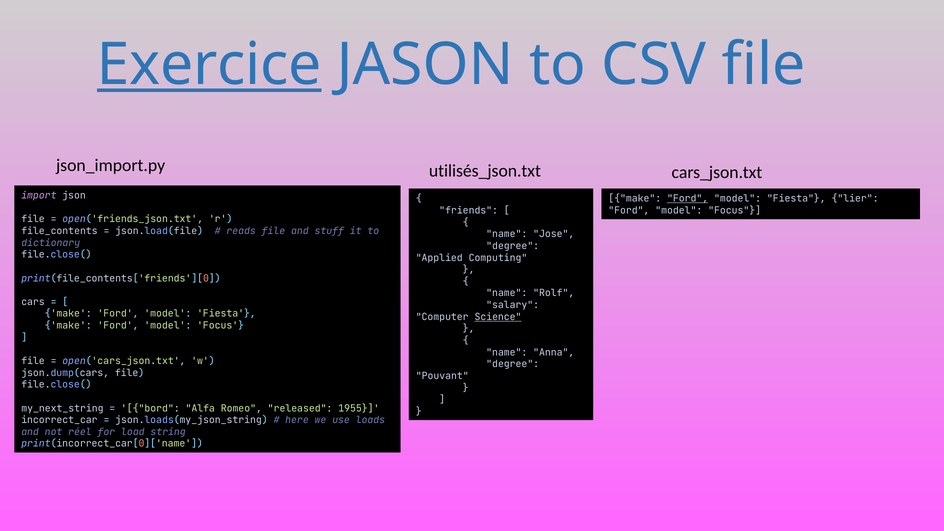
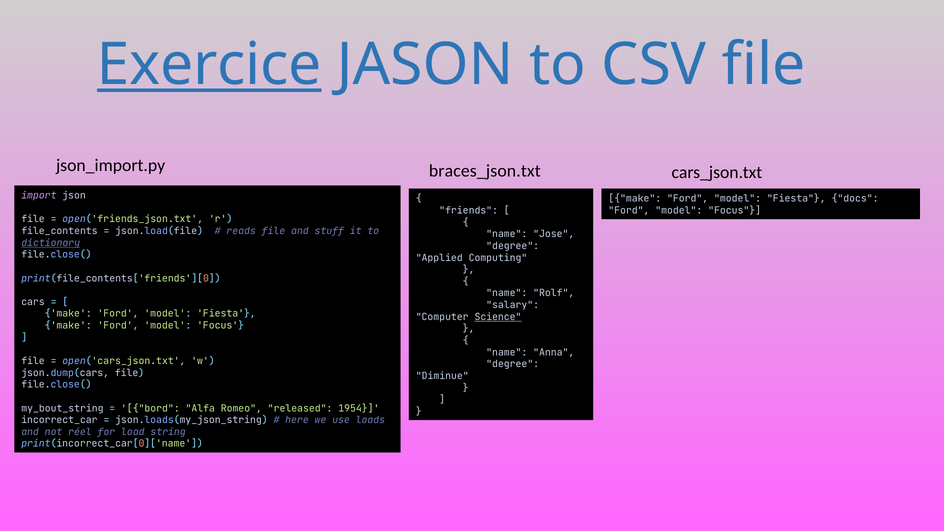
utilisés_json.txt: utilisés_json.txt -> braces_json.txt (485, 171)
Ford underline: present -> none (688, 199)
lier: lier -> docs (855, 199)
dictionary underline: none -> present (51, 243)
Pouvant: Pouvant -> Diminue (442, 376)
my_next_string: my_next_string -> my_bout_string (62, 408)
1955: 1955 -> 1954 (359, 408)
